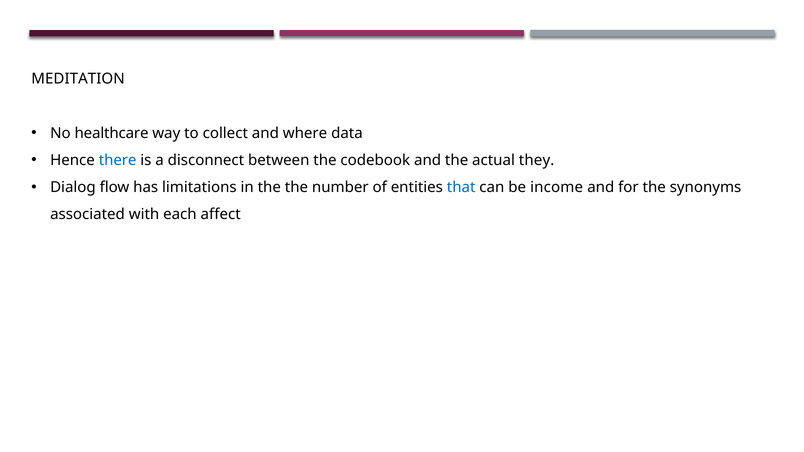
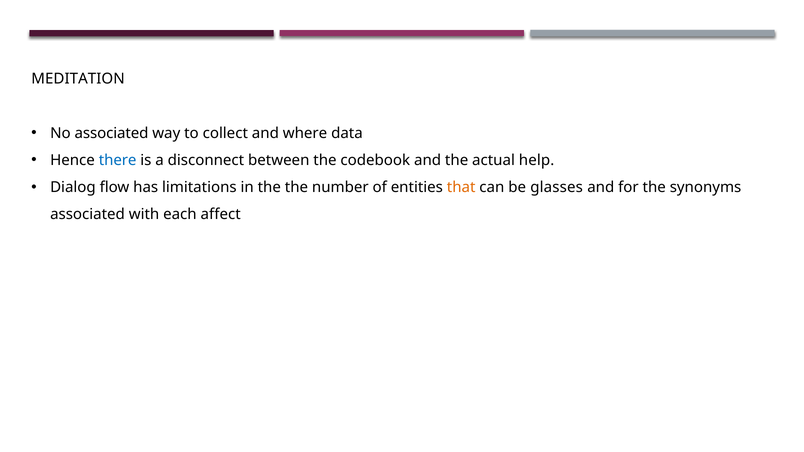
No healthcare: healthcare -> associated (112, 133)
they: they -> help (537, 160)
that colour: blue -> orange (461, 188)
income: income -> glasses (557, 188)
